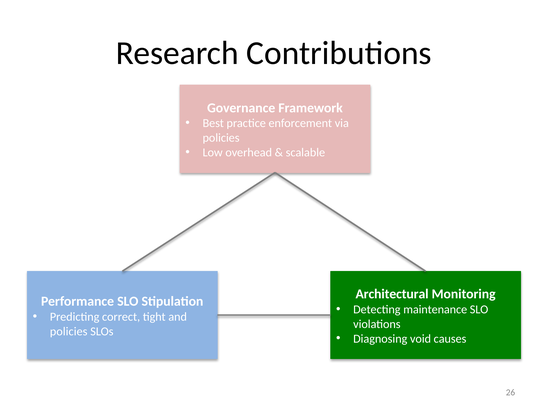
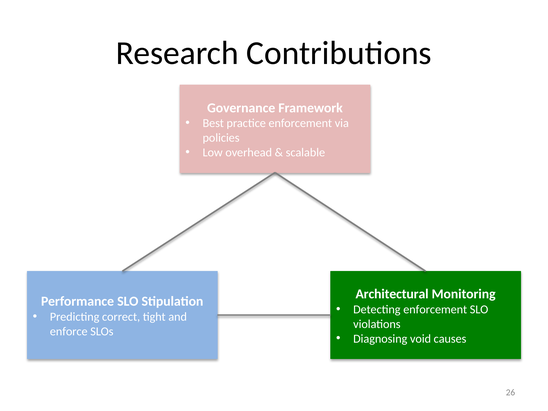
Detecting maintenance: maintenance -> enforcement (435, 309)
policies: policies -> enforce (69, 331)
